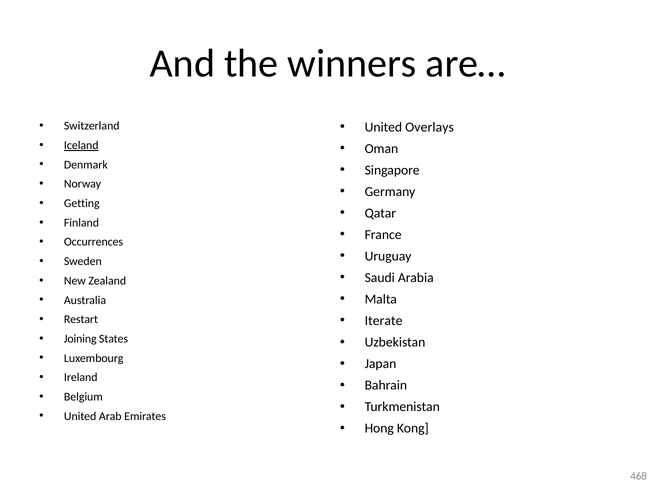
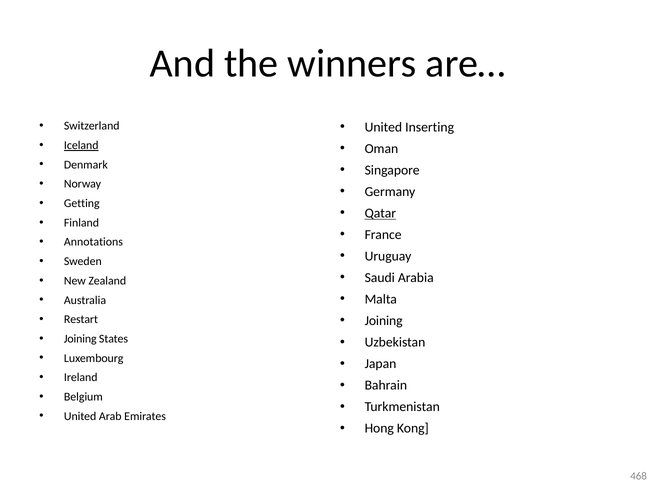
Overlays: Overlays -> Inserting (430, 127)
Qatar underline: none -> present (380, 213)
Occurrences: Occurrences -> Annotations (93, 242)
Iterate: Iterate -> Joining (384, 321)
